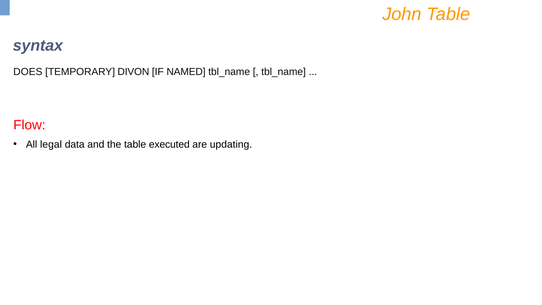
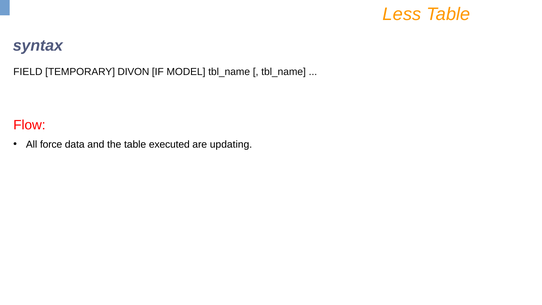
John: John -> Less (402, 14)
DOES: DOES -> FIELD (28, 72)
NAMED: NAMED -> MODEL (186, 72)
legal: legal -> force (51, 144)
